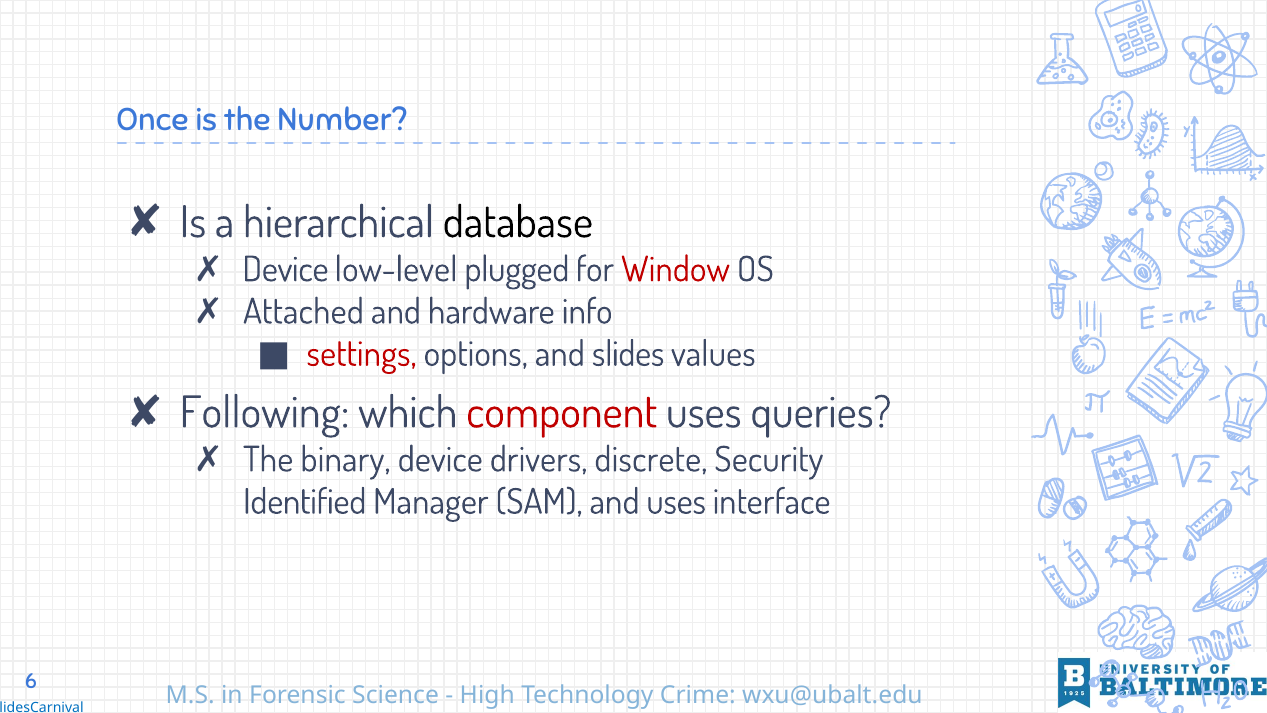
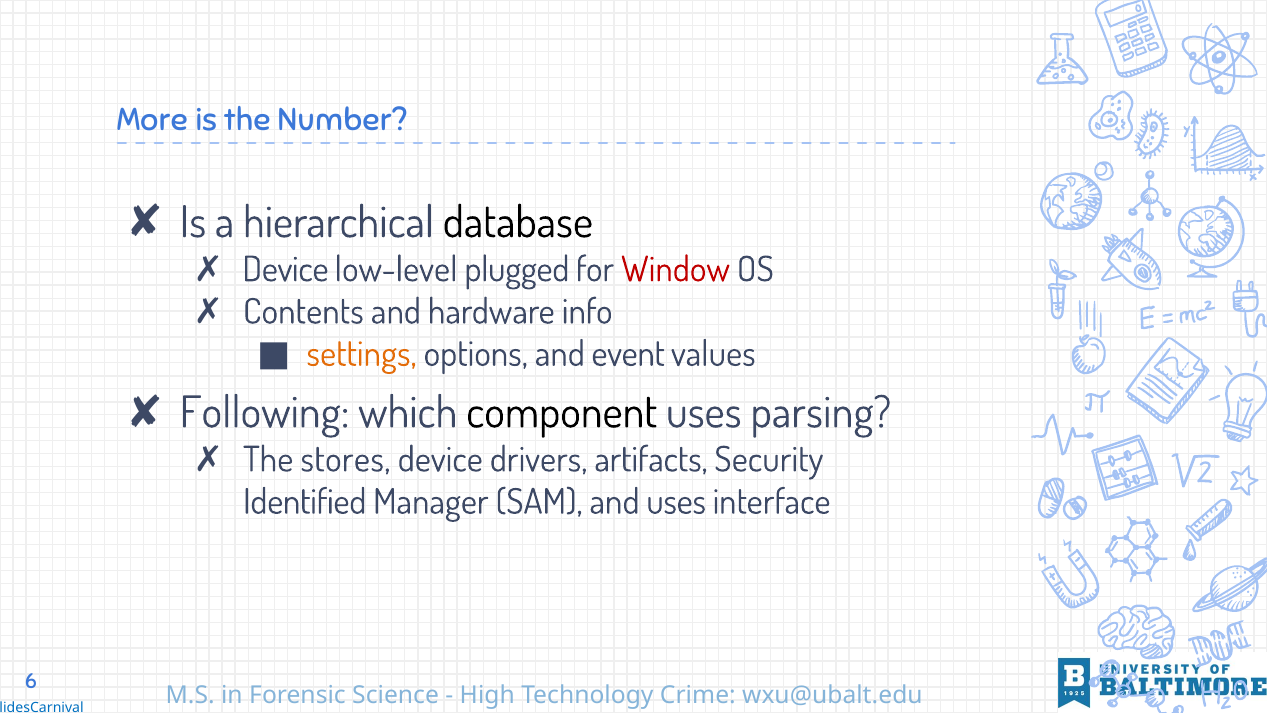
Once: Once -> More (152, 120)
Attached: Attached -> Contents (303, 312)
settings colour: red -> orange (361, 354)
slides: slides -> event (628, 354)
component colour: red -> black (562, 413)
queries: queries -> parsing (821, 413)
binary: binary -> stores (345, 460)
discrete: discrete -> artifacts (651, 460)
